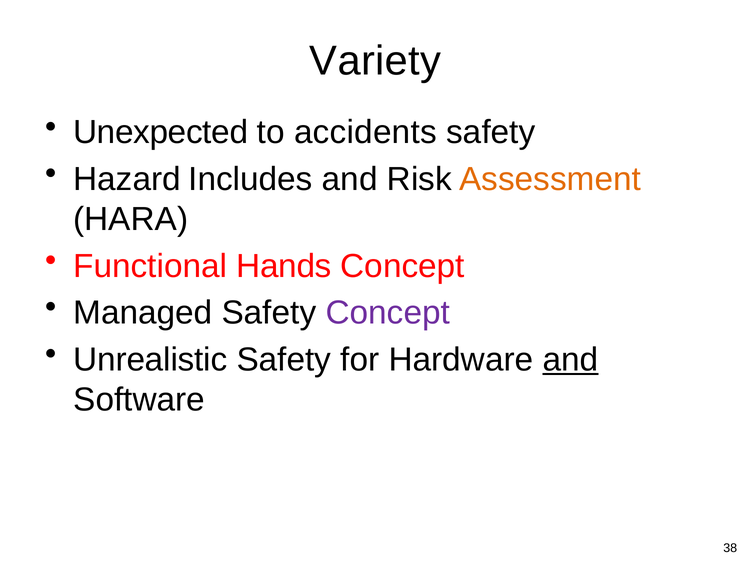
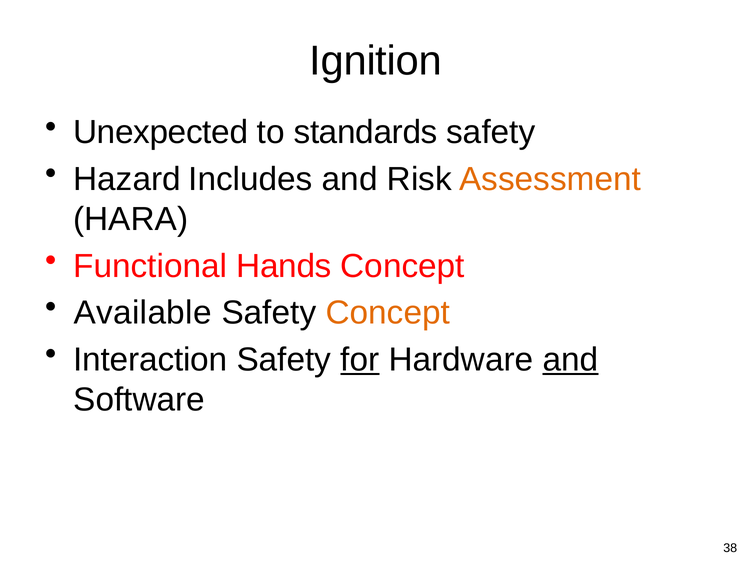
Variety: Variety -> Ignition (376, 61)
accidents: accidents -> standards (366, 133)
Managed: Managed -> Available (143, 313)
Concept colour: purple -> orange (388, 313)
Unrealistic: Unrealistic -> Interaction (150, 360)
for underline: none -> present (360, 360)
